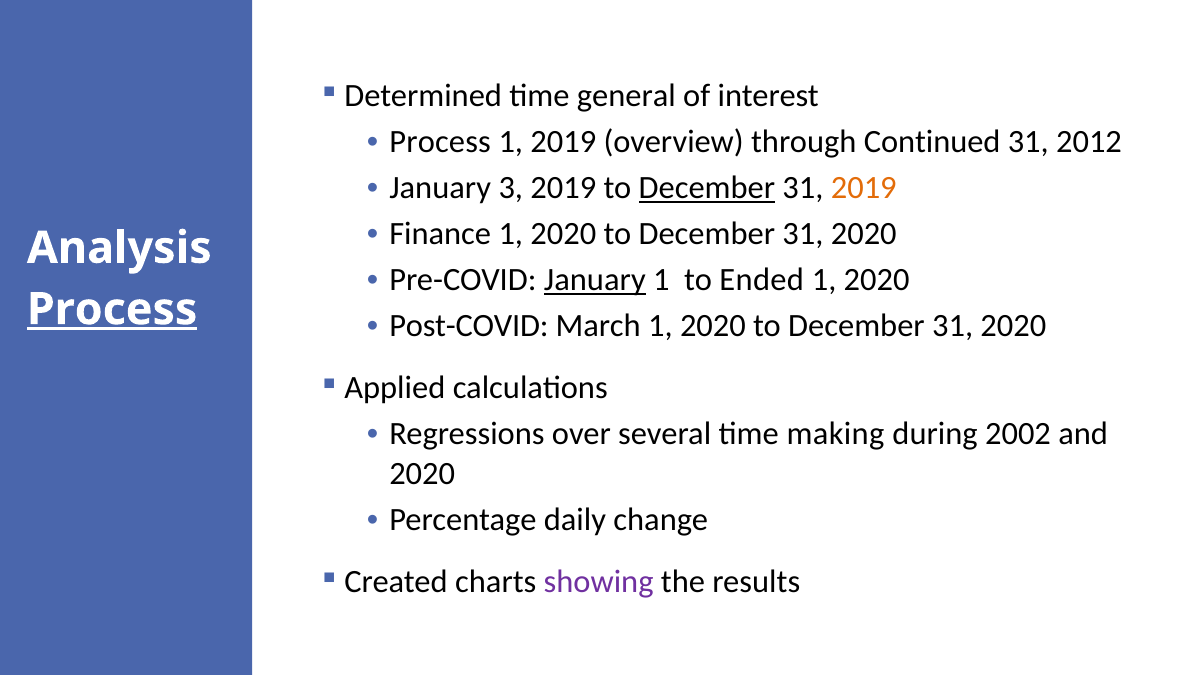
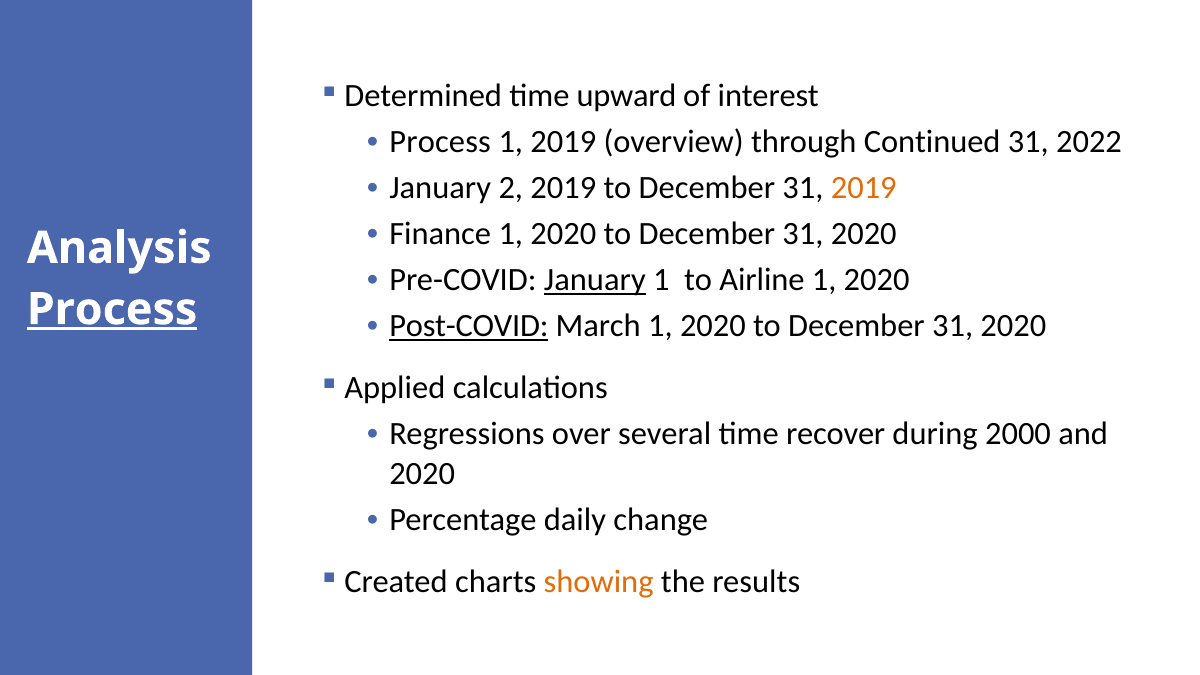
general: general -> upward (627, 96)
2012: 2012 -> 2022 (1089, 142)
3: 3 -> 2 (511, 188)
December underline: present -> none (707, 188)
Ended: Ended -> Airline (762, 280)
Post-COVID underline: none -> present (469, 326)
making: making -> recover (836, 434)
2002: 2002 -> 2000 (1018, 434)
showing colour: purple -> orange (599, 582)
